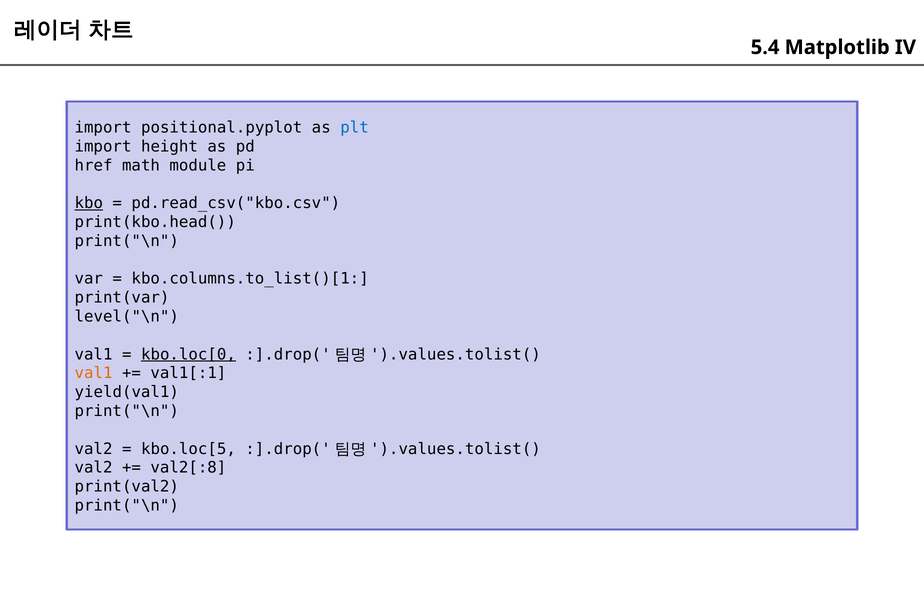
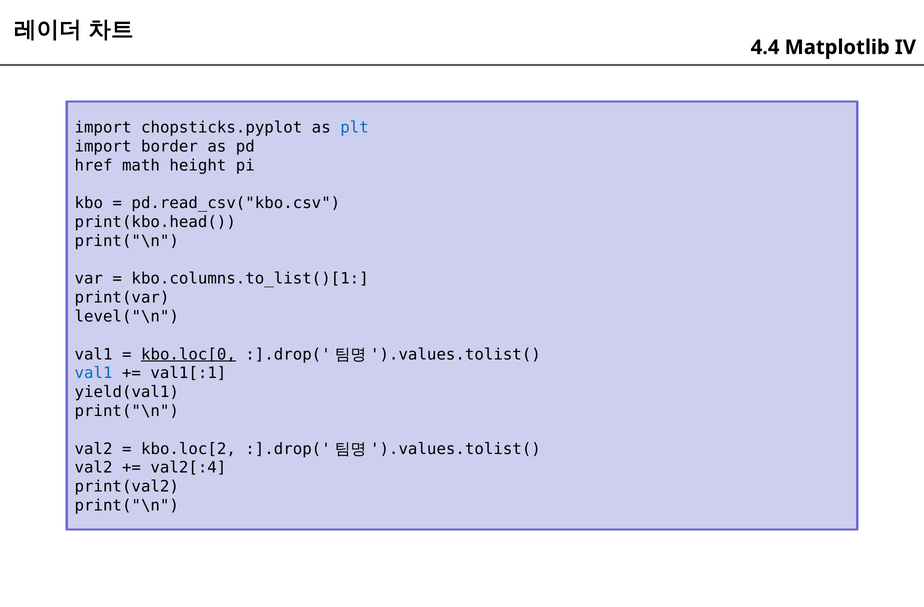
5.4: 5.4 -> 4.4 (765, 47)
positional.pyplot: positional.pyplot -> chopsticks.pyplot (222, 128)
height: height -> border (169, 146)
module: module -> height (198, 165)
kbo underline: present -> none (89, 203)
val1 colour: orange -> blue (94, 373)
kbo.loc[5: kbo.loc[5 -> kbo.loc[2 (188, 449)
val2[:8: val2[:8 -> val2[:4 (188, 468)
